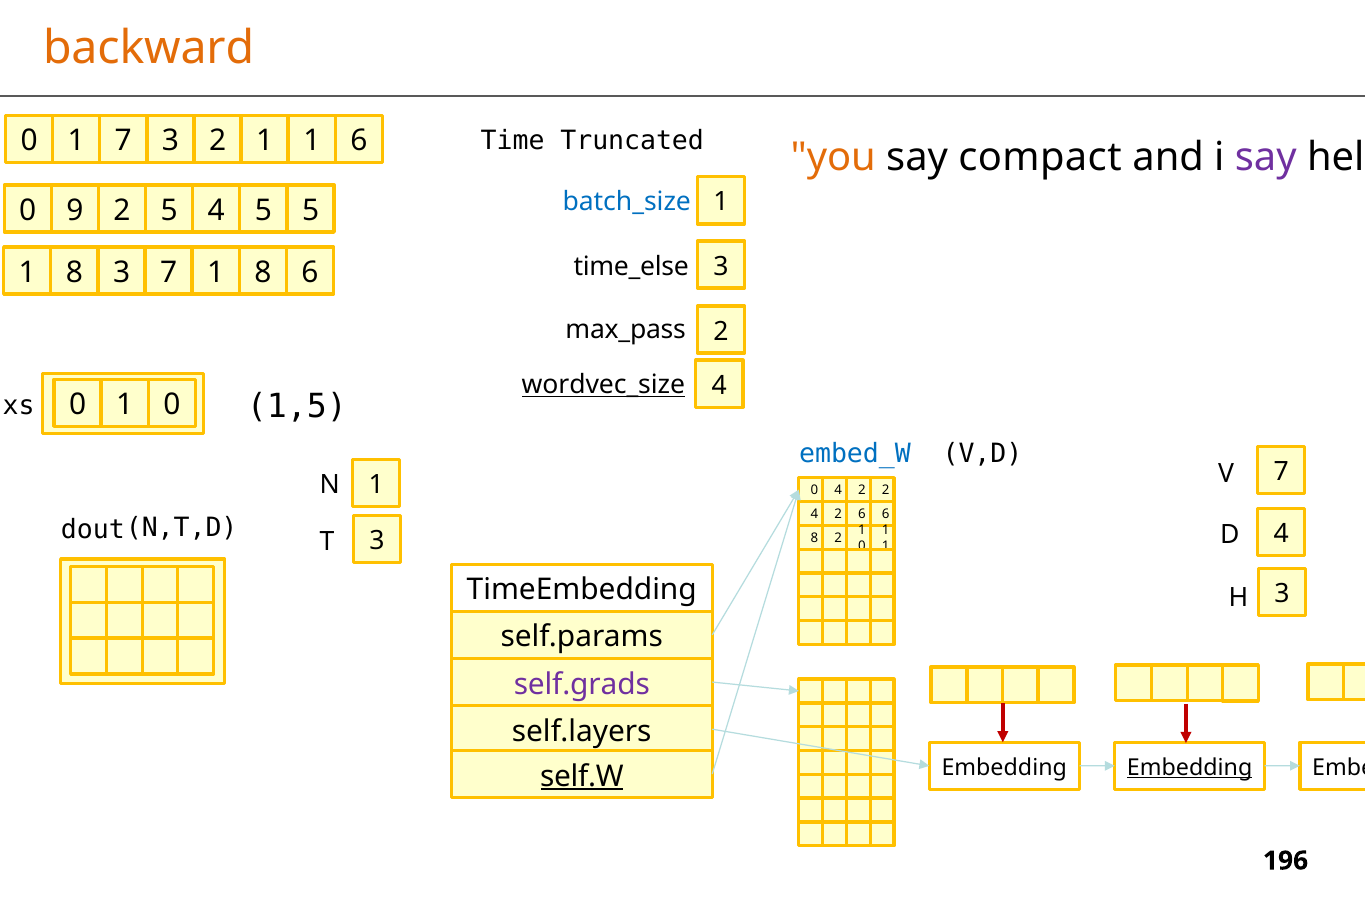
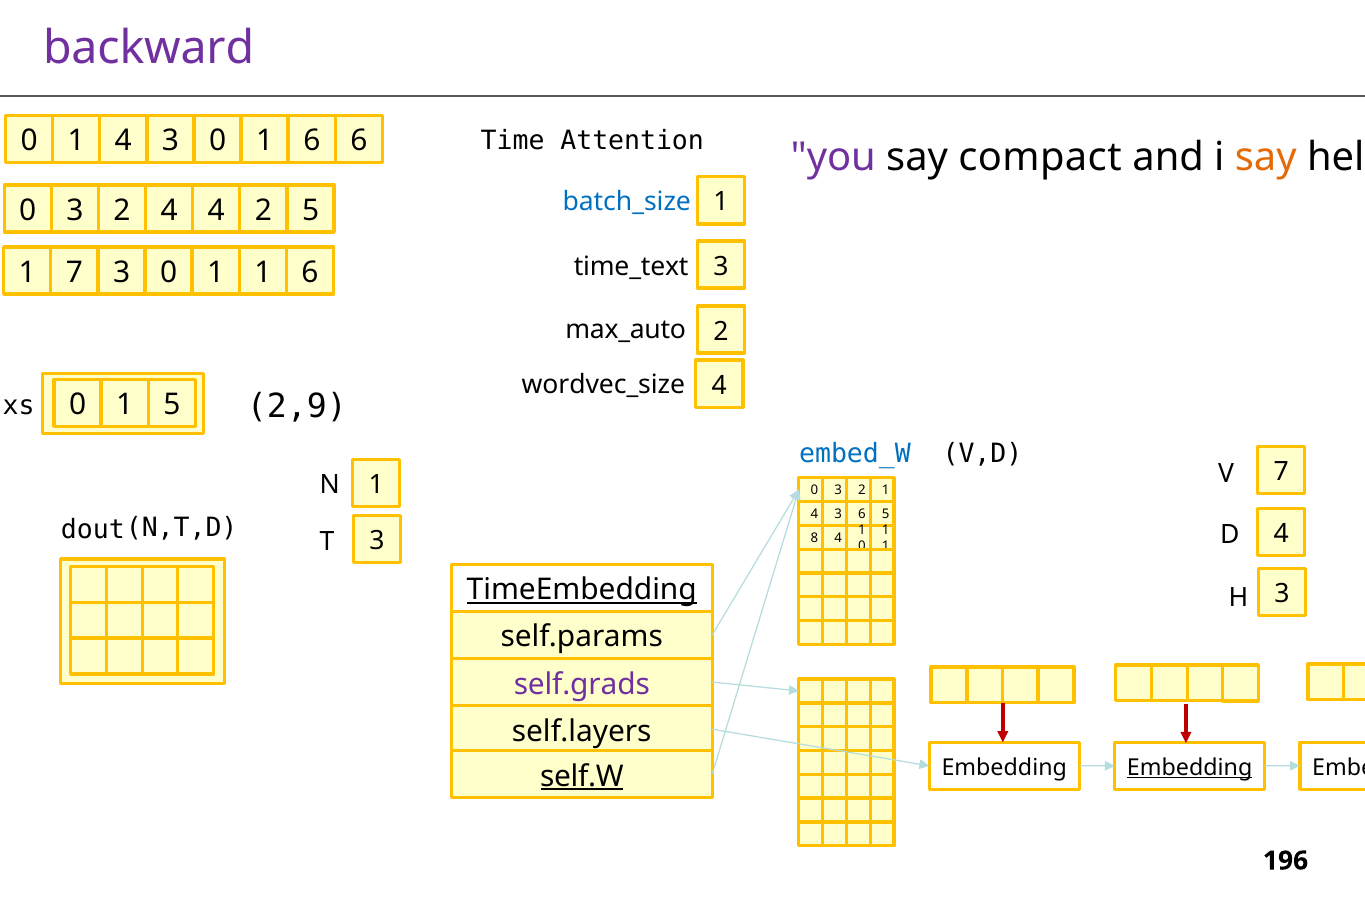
backward colour: orange -> purple (149, 48)
Truncated: Truncated -> Attention (632, 141)
0 1 7: 7 -> 4 (123, 141)
2: 2 -> 0 (218, 141)
1: 1 -> 6 (312, 141)
you colour: orange -> purple (833, 157)
say colour: purple -> orange (1266, 157)
9: 9 -> 3 (75, 211)
2 5: 5 -> 4 (169, 211)
4 5: 5 -> 2 (263, 211)
time_else: time_else -> time_text (631, 266)
8: 8 -> 7 (74, 273)
7: 7 -> 0 (169, 273)
8: 8 -> 1 (263, 273)
max_pass: max_pass -> max_auto (626, 330)
wordvec_size underline: present -> none (603, 385)
1,5: 1,5 -> 2,9 (297, 407)
0 1 0: 0 -> 5 (172, 405)
4: 4 -> 3 (838, 490)
2 2: 2 -> 1 (886, 490)
2: 2 -> 3 (838, 514)
6 6: 6 -> 5 (886, 514)
8 2: 2 -> 4 (838, 538)
TimeEmbedding underline: none -> present (582, 590)
